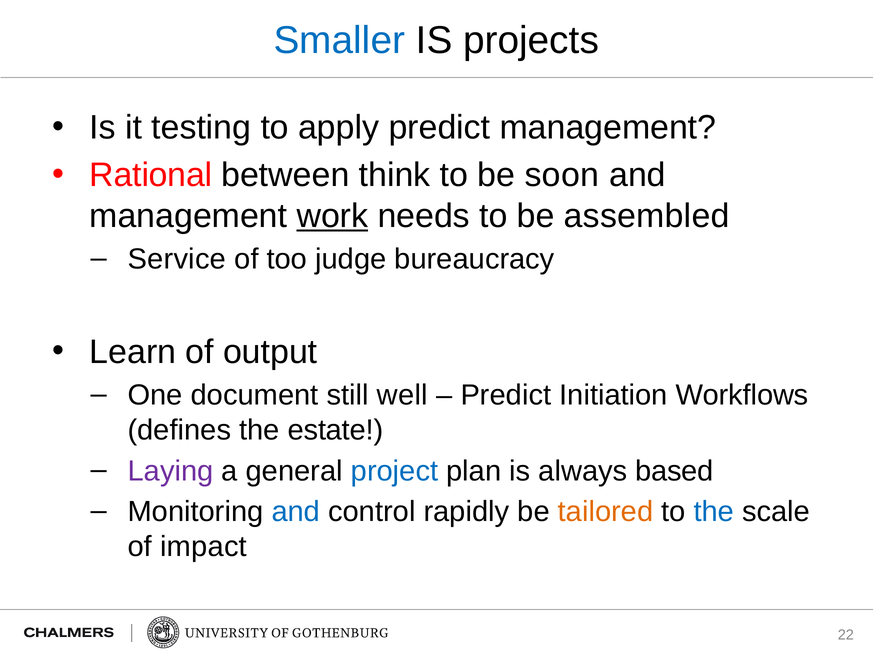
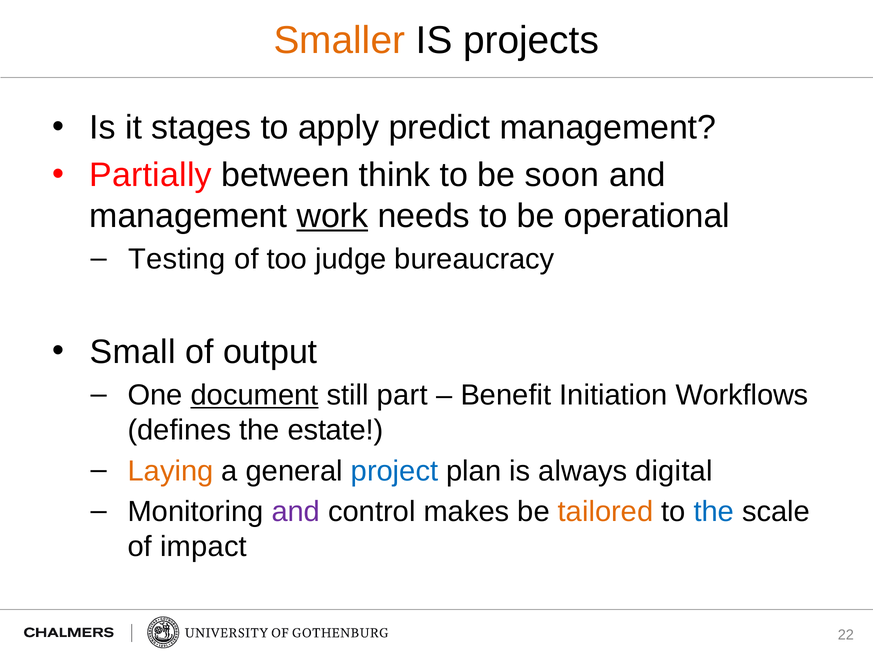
Smaller colour: blue -> orange (339, 41)
testing: testing -> stages (201, 128)
Rational: Rational -> Partially (151, 175)
assembled: assembled -> operational (647, 216)
Service: Service -> Testing (177, 259)
Learn: Learn -> Small (133, 352)
document underline: none -> present (255, 395)
well: well -> part (402, 395)
Predict: Predict -> Benefit (506, 395)
Laying colour: purple -> orange (171, 471)
based: based -> digital (674, 471)
and colour: blue -> purple (296, 512)
rapidly: rapidly -> makes (466, 512)
